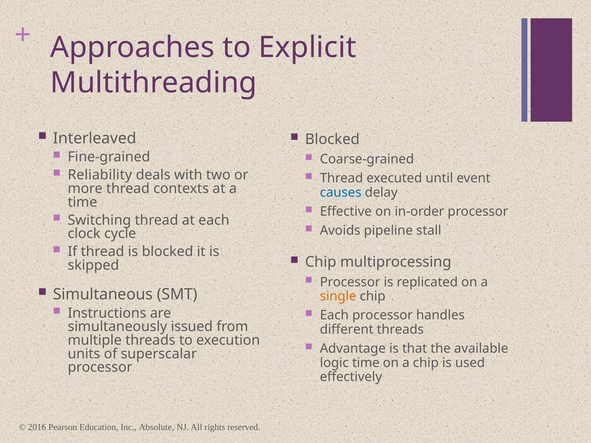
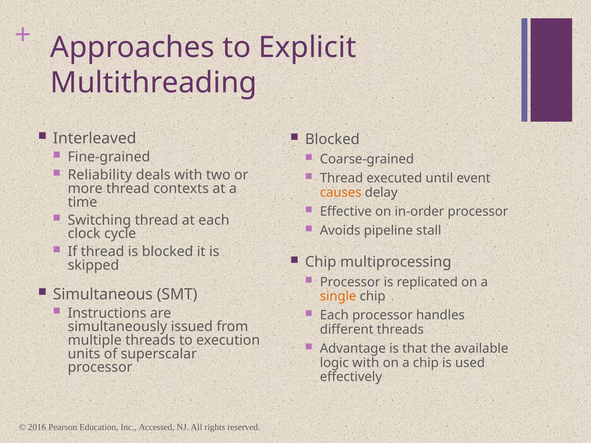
causes colour: blue -> orange (341, 192)
logic time: time -> with (366, 363)
Absolute: Absolute -> Accessed (157, 428)
